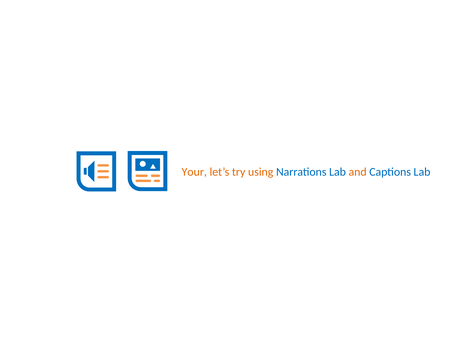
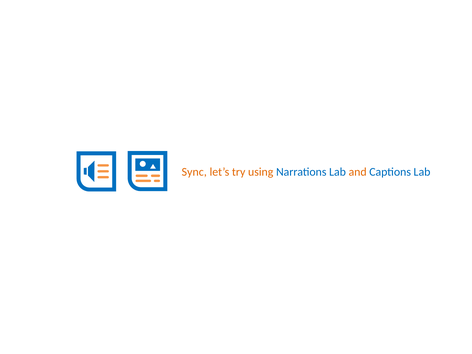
Your: Your -> Sync (194, 172)
